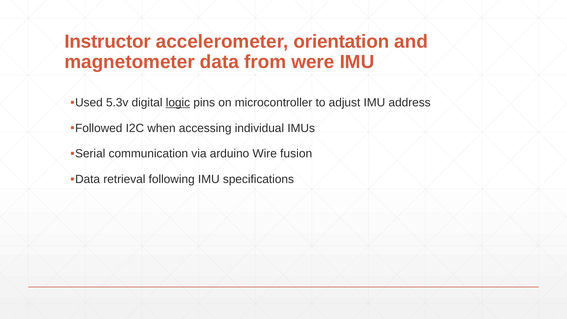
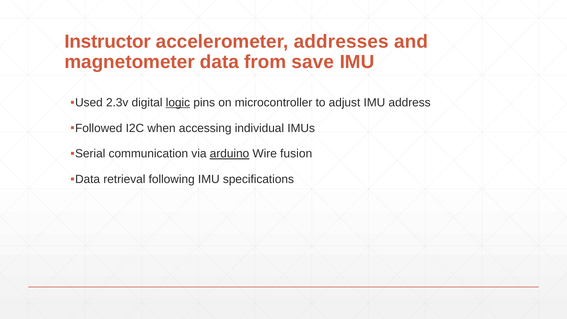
orientation: orientation -> addresses (341, 42)
were: were -> save (313, 62)
5.3v: 5.3v -> 2.3v (117, 103)
arduino underline: none -> present (230, 154)
